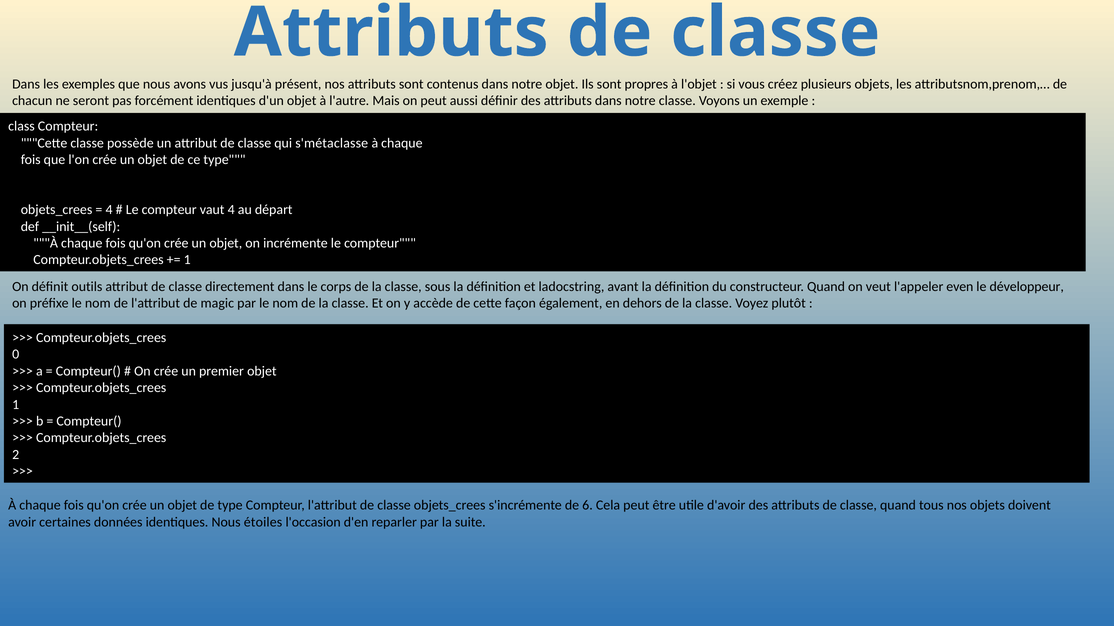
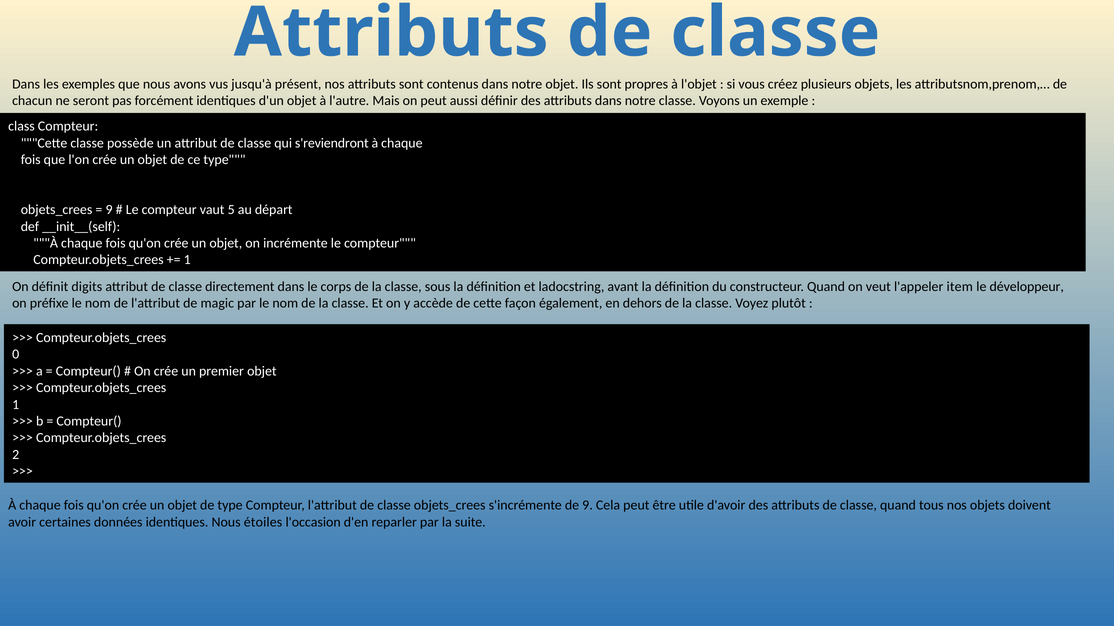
s'métaclasse: s'métaclasse -> s'reviendront (332, 143)
4: 4 -> 9 (109, 210)
vaut 4: 4 -> 5 (231, 210)
outils: outils -> digits (87, 287)
even: even -> item (960, 287)
de 6: 6 -> 9 (588, 506)
